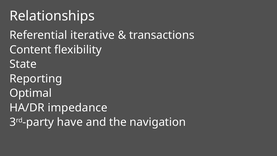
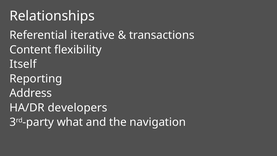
State: State -> Itself (23, 64)
Optimal: Optimal -> Address (31, 93)
impedance: impedance -> developers (78, 108)
have: have -> what (70, 122)
